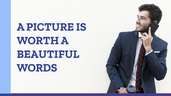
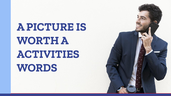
BEAUTIFUL: BEAUTIFUL -> ACTIVITIES (48, 54)
